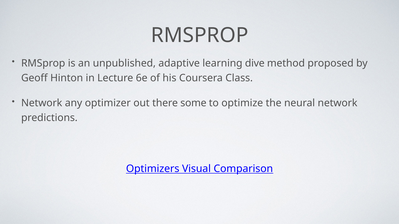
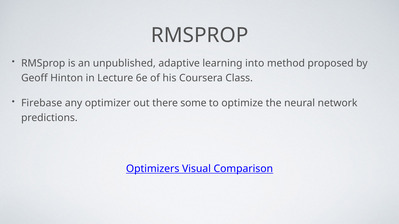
dive: dive -> into (255, 63)
Network: Network -> Firebase (42, 103)
